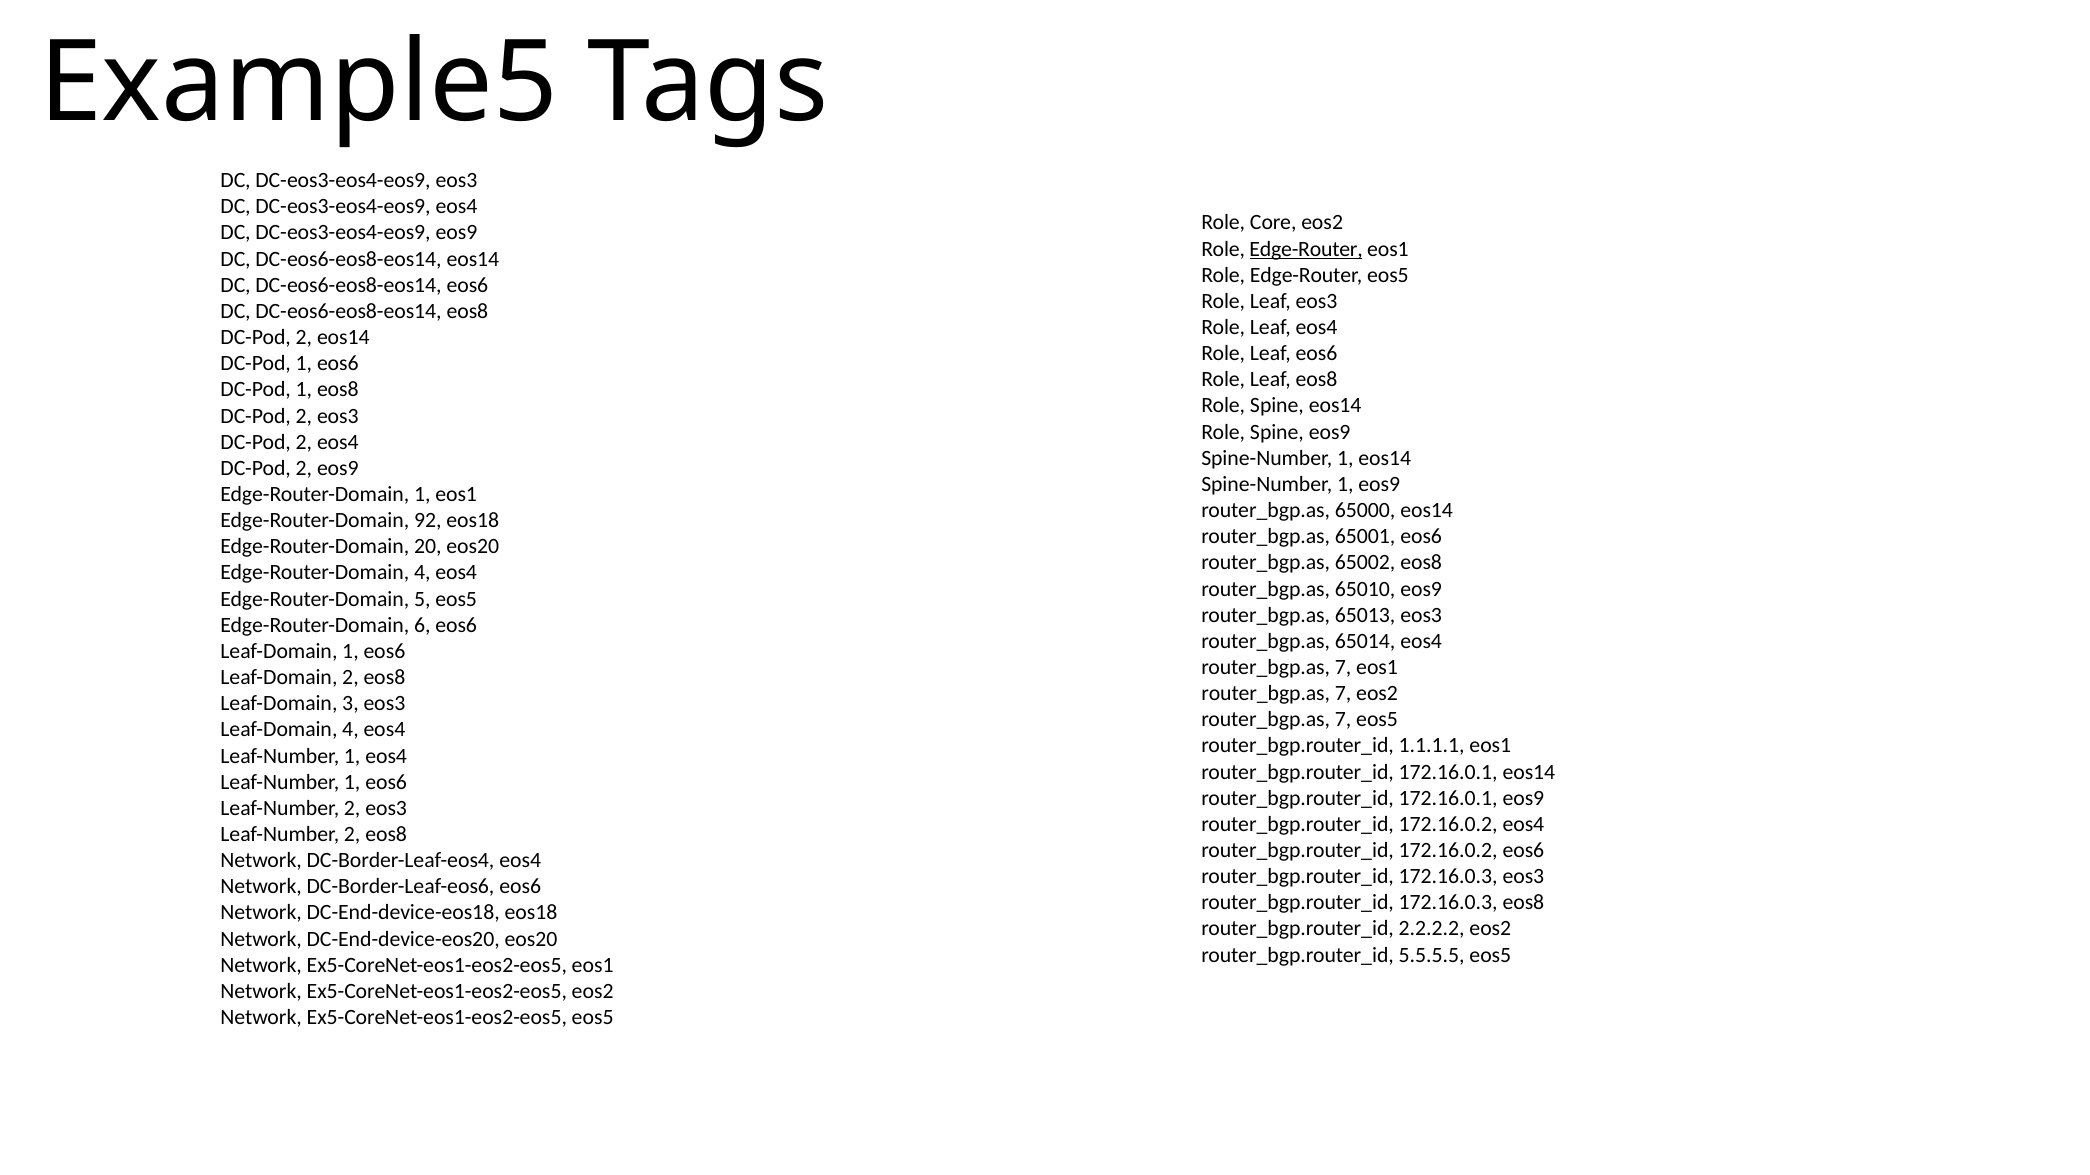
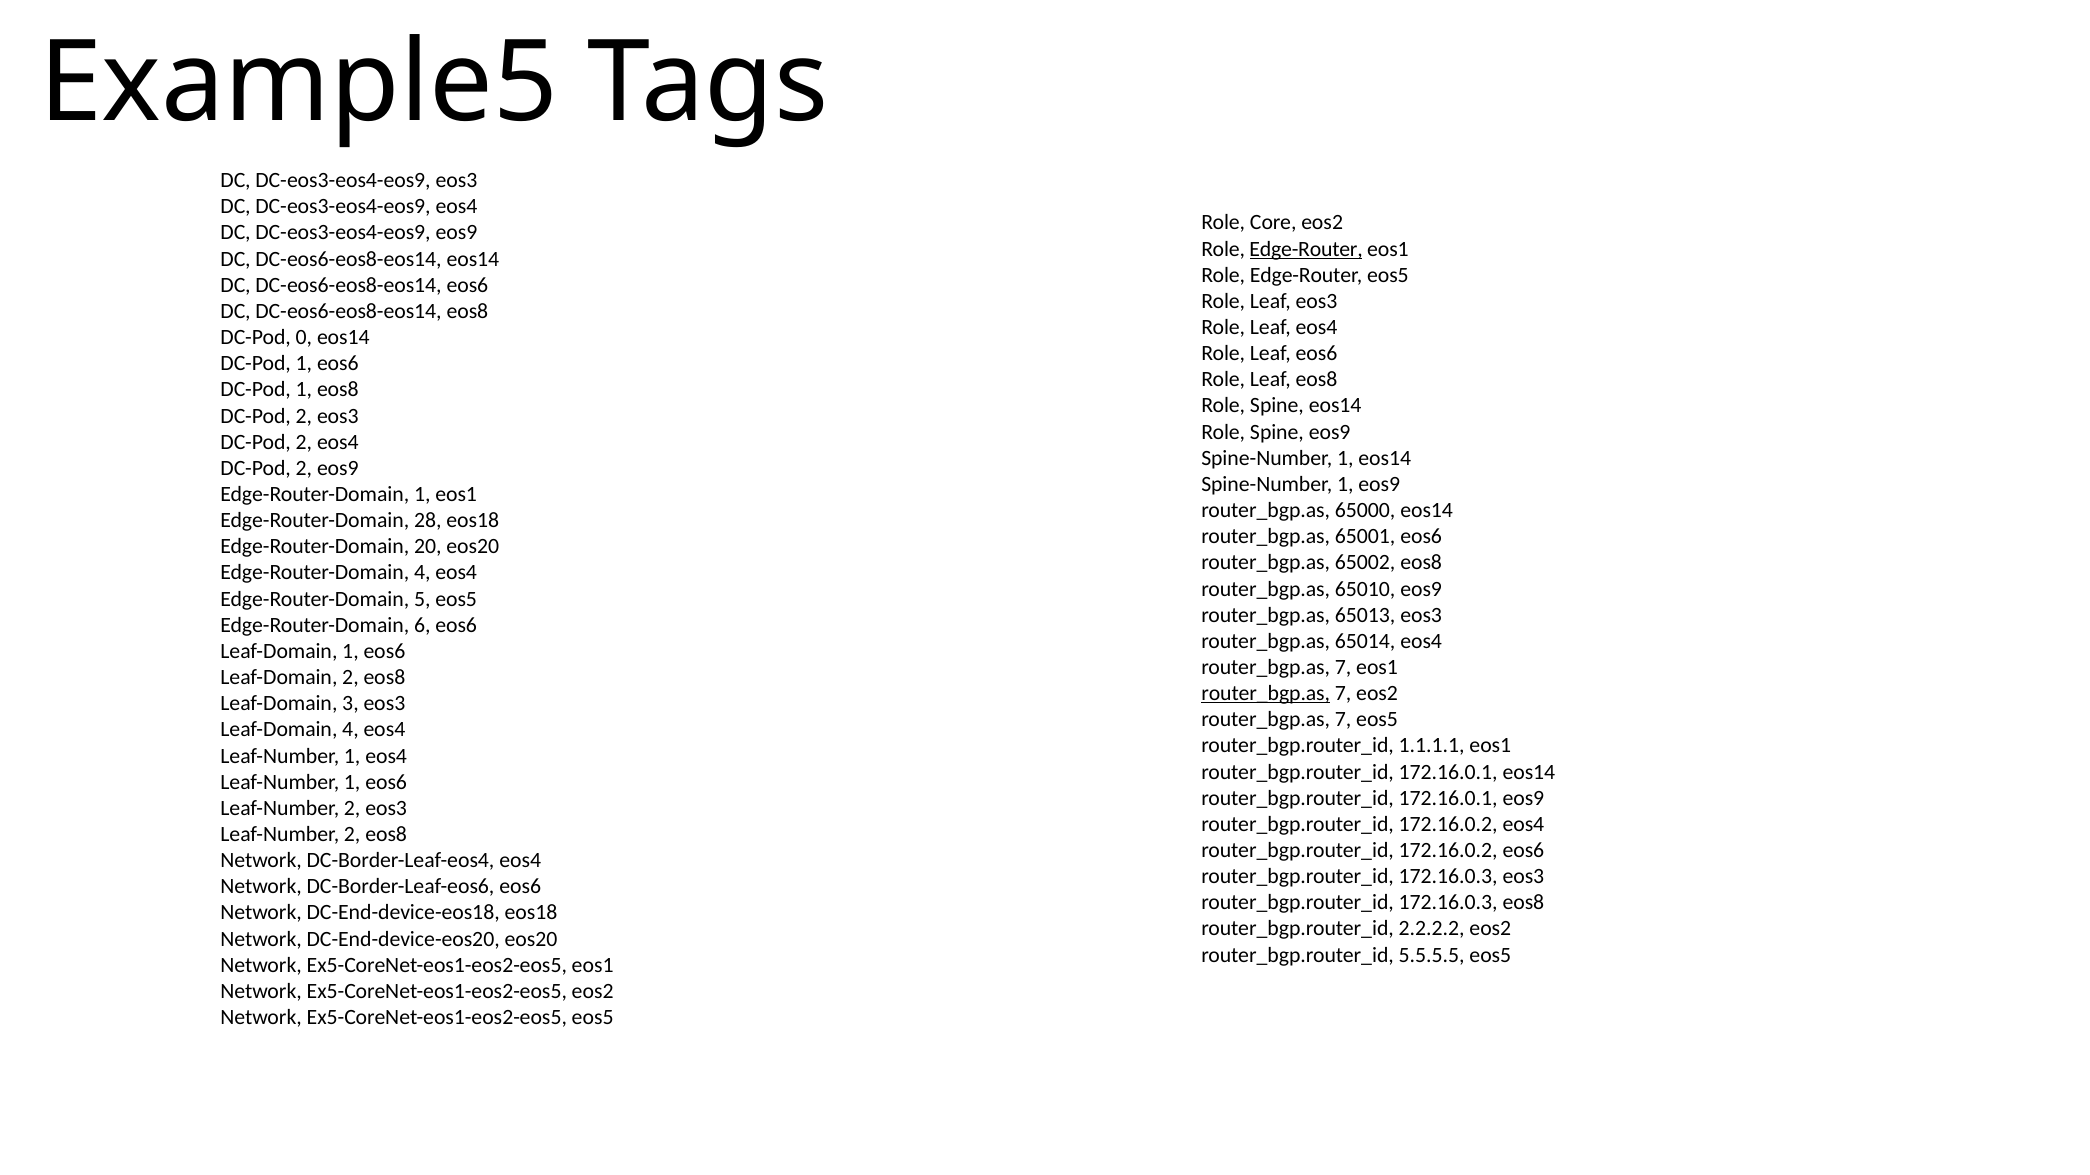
2: 2 -> 0 (304, 338)
92: 92 -> 28 (428, 521)
router_bgp.as underline: none -> present (1266, 694)
